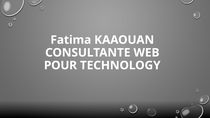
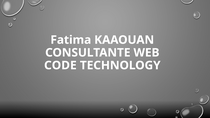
POUR: POUR -> CODE (60, 65)
